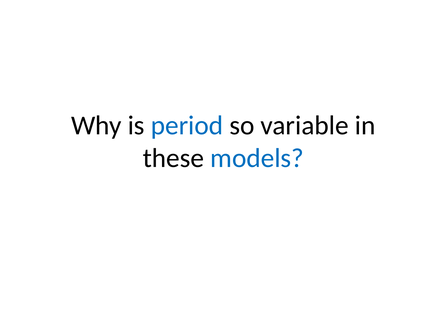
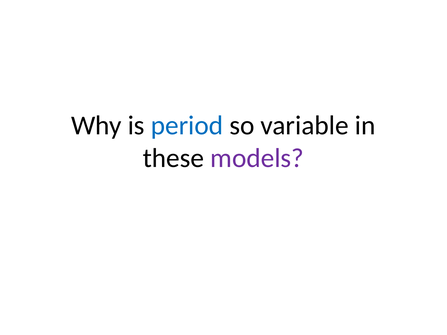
models colour: blue -> purple (257, 158)
